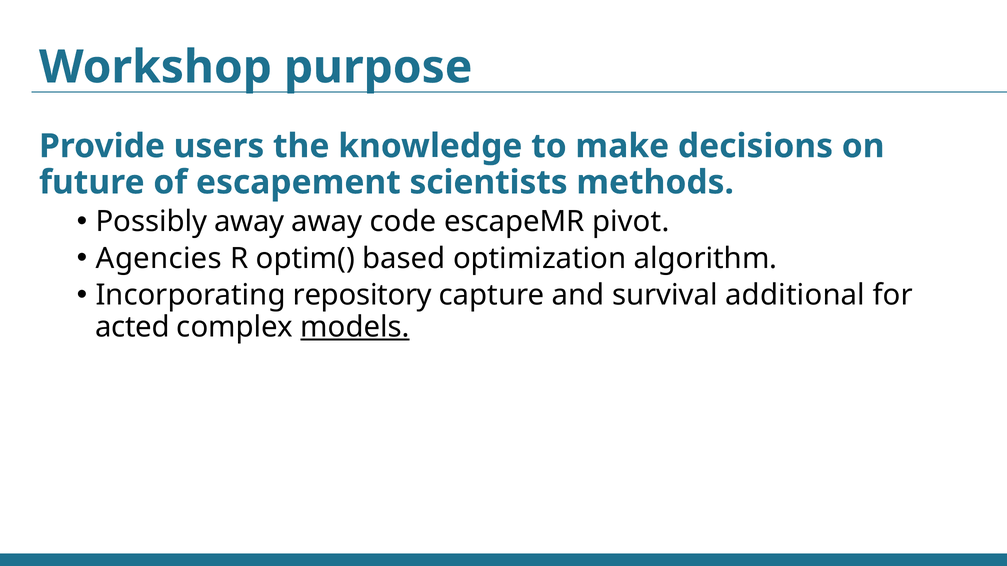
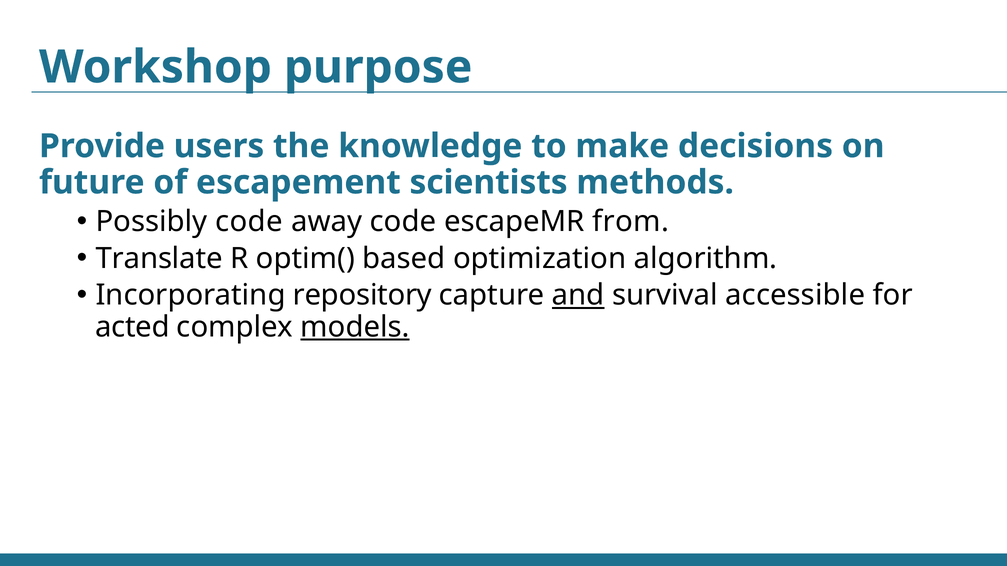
Possibly away: away -> code (249, 222)
pivot: pivot -> from (631, 222)
Agencies: Agencies -> Translate (159, 259)
and underline: none -> present (578, 296)
additional: additional -> accessible (795, 296)
